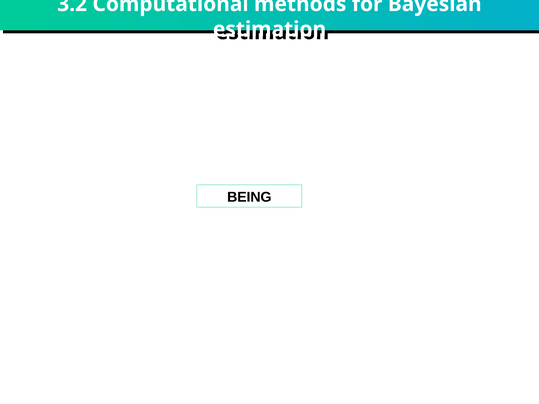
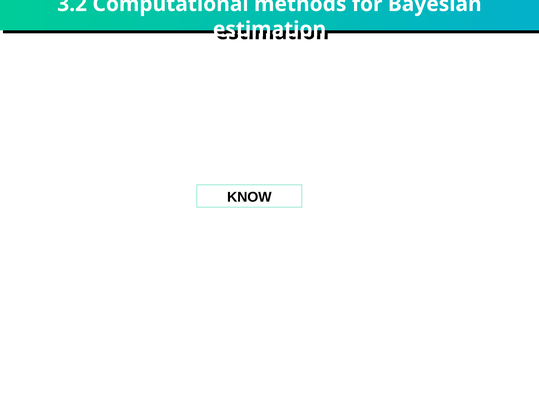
BEING: BEING -> KNOW (249, 197)
